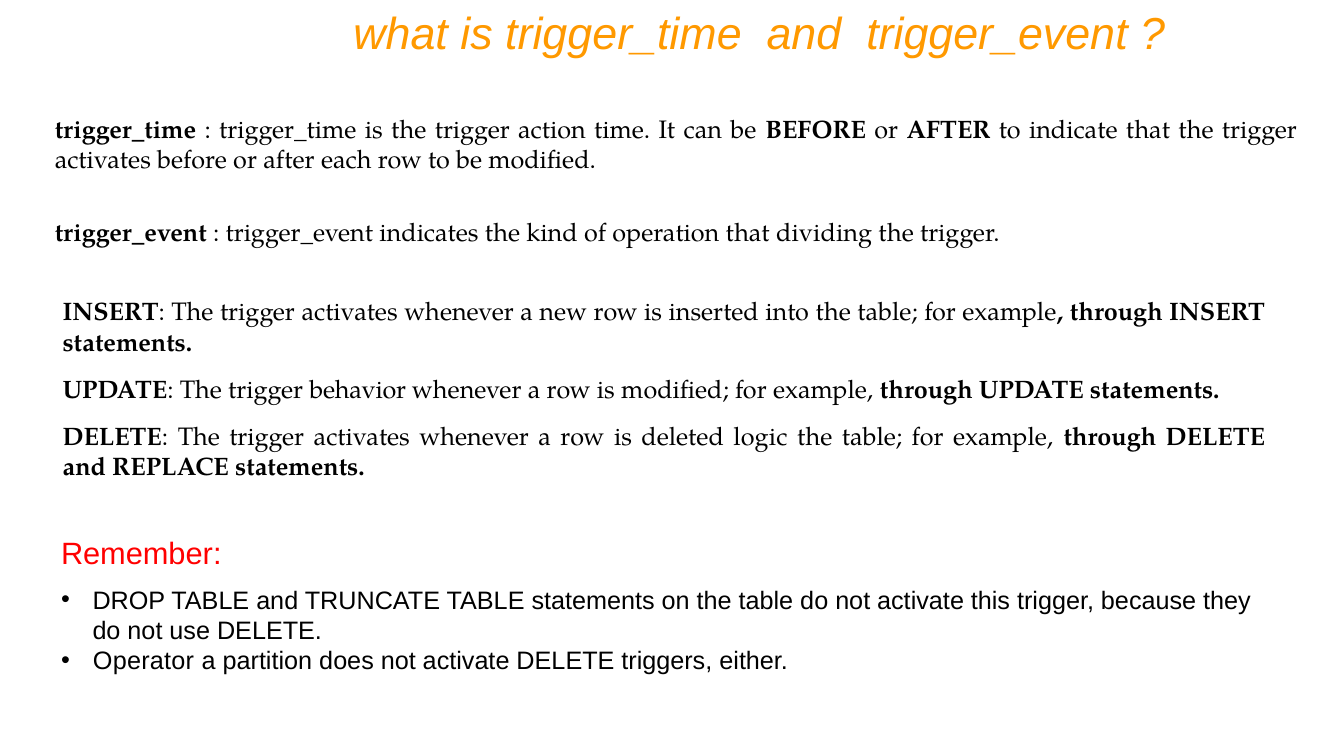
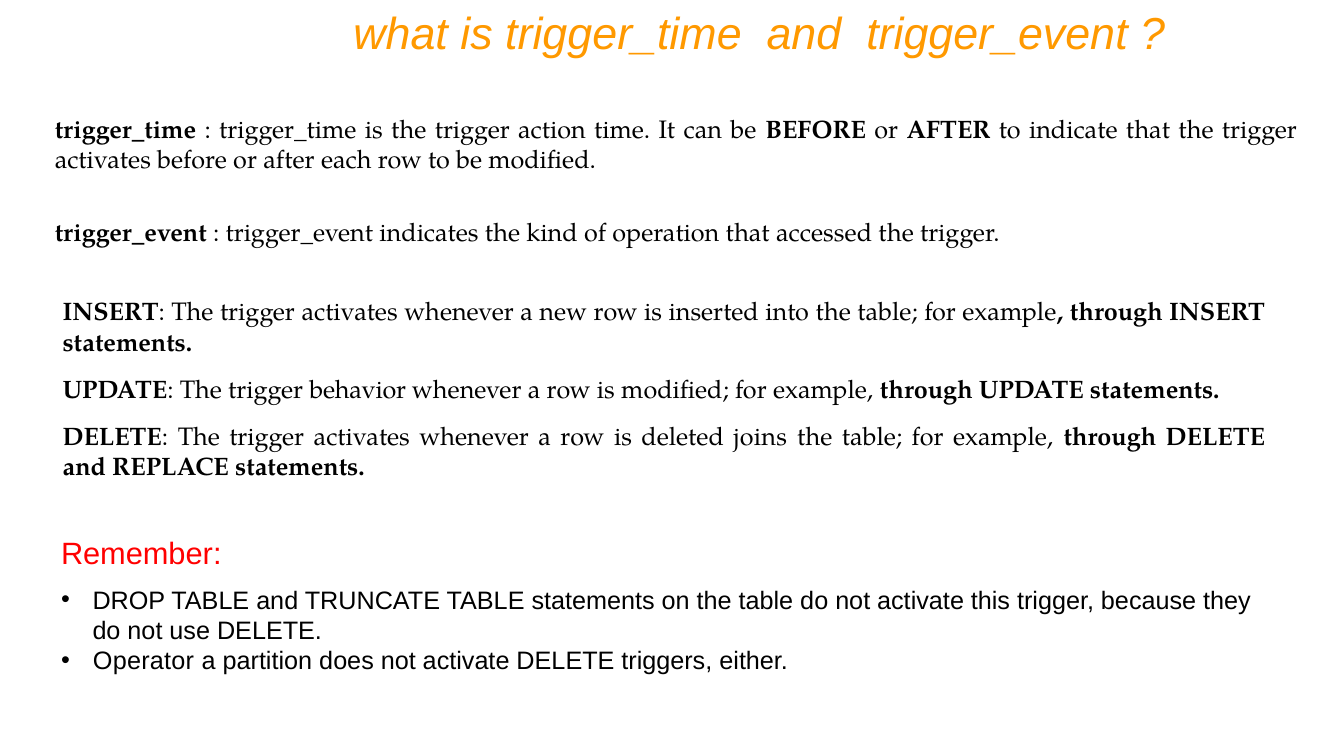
dividing: dividing -> accessed (824, 233)
logic: logic -> joins (760, 437)
